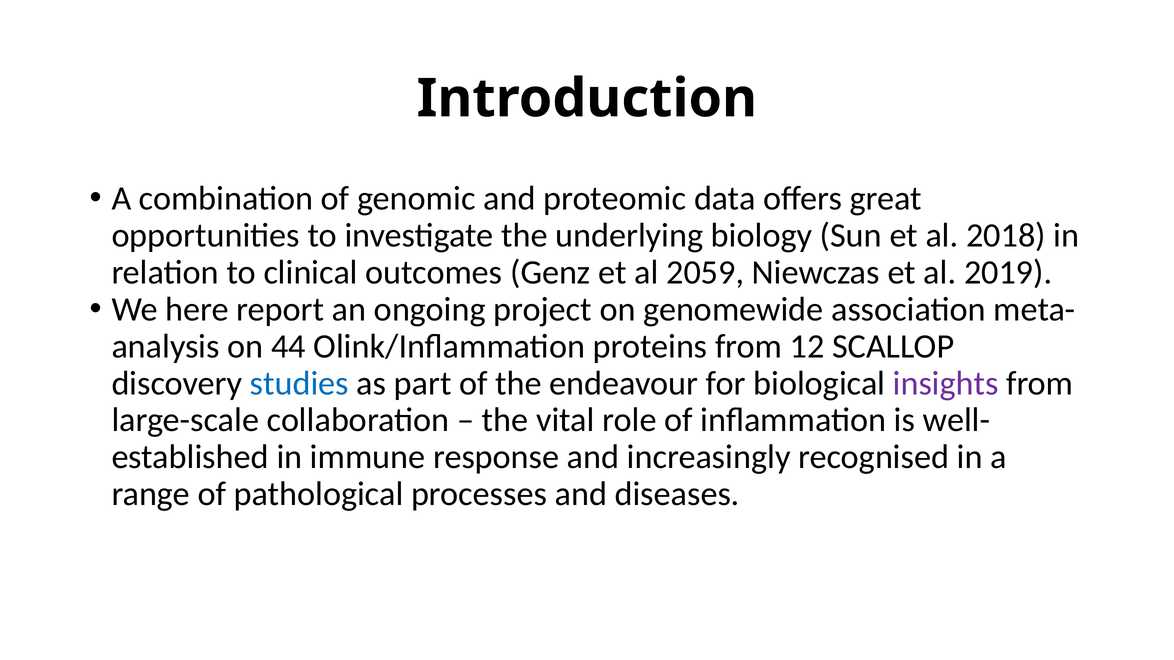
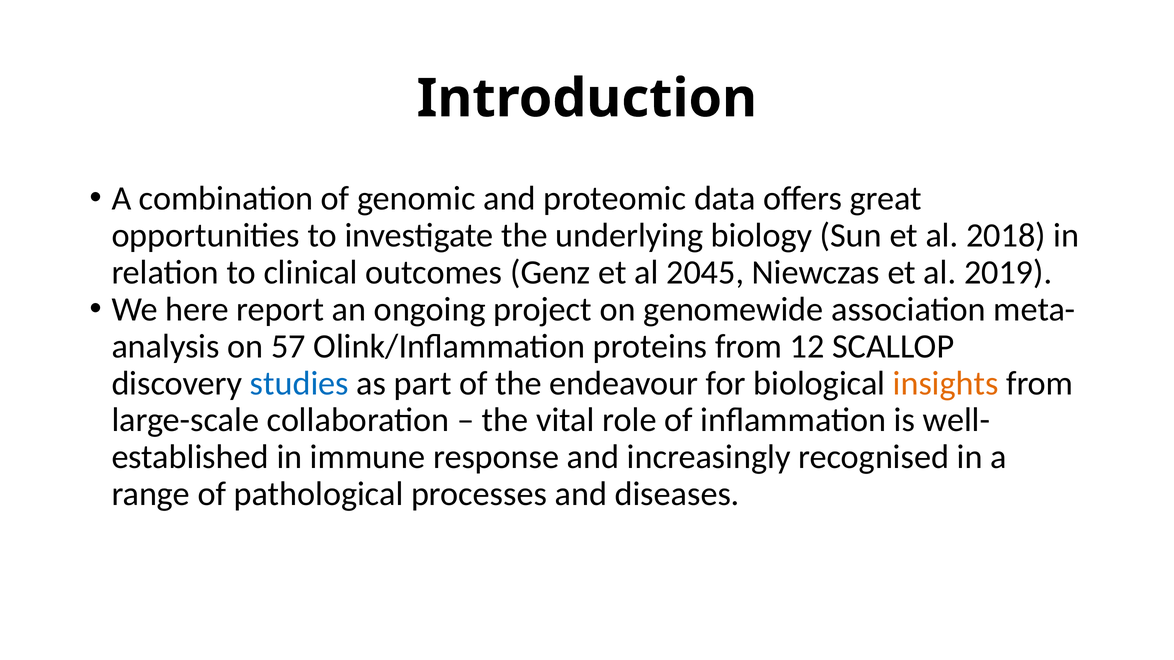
2059: 2059 -> 2045 (705, 272)
44: 44 -> 57 (288, 346)
insights colour: purple -> orange (946, 383)
